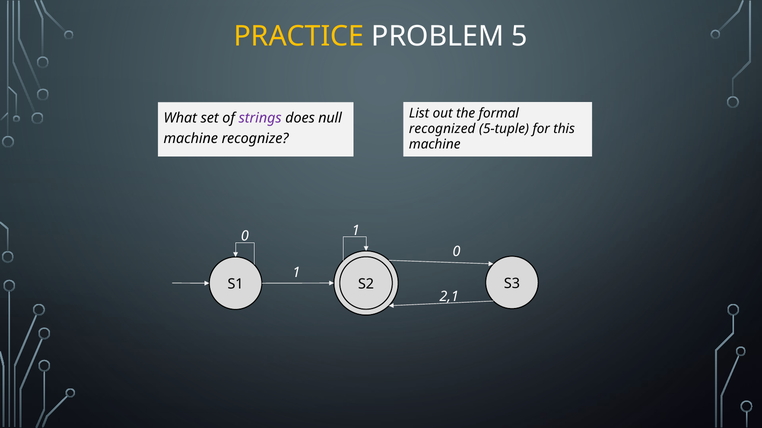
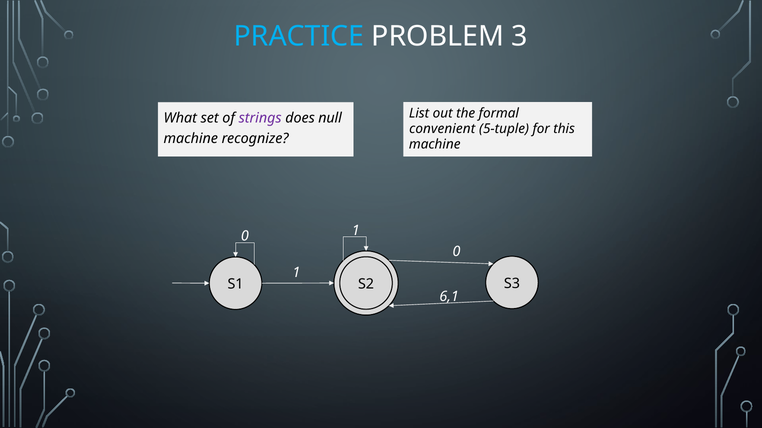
PRACTICE colour: yellow -> light blue (299, 37)
5: 5 -> 3 (520, 37)
recognized: recognized -> convenient (442, 129)
2,1: 2,1 -> 6,1 (449, 297)
